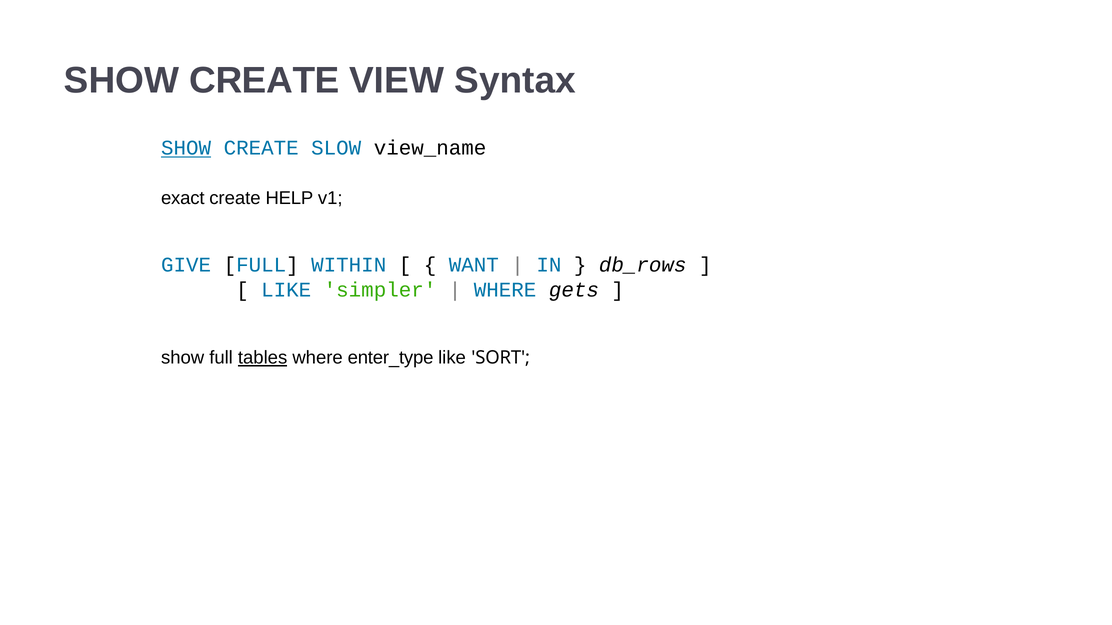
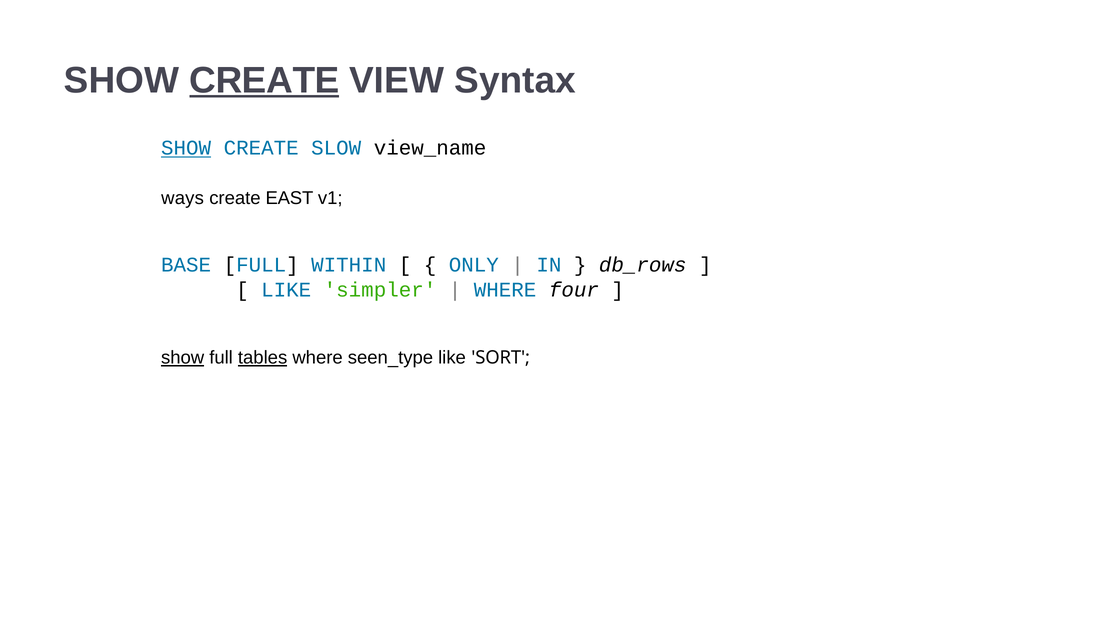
CREATE underline: none -> present (264, 80)
exact: exact -> ways (183, 198)
HELP: HELP -> EAST (289, 198)
GIVE: GIVE -> BASE (186, 265)
WANT: WANT -> ONLY (474, 265)
gets: gets -> four (574, 290)
show underline: none -> present (183, 358)
enter_type: enter_type -> seen_type (390, 358)
